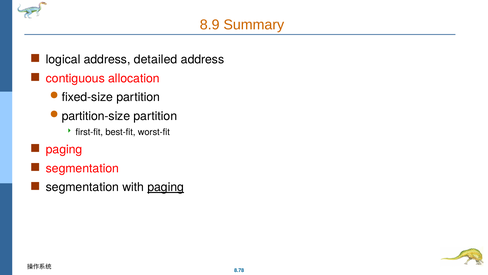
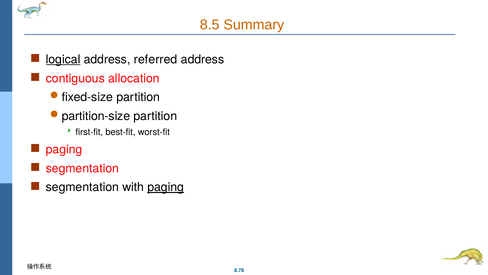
8.9: 8.9 -> 8.5 (210, 25)
logical underline: none -> present (63, 59)
detailed: detailed -> referred (156, 59)
